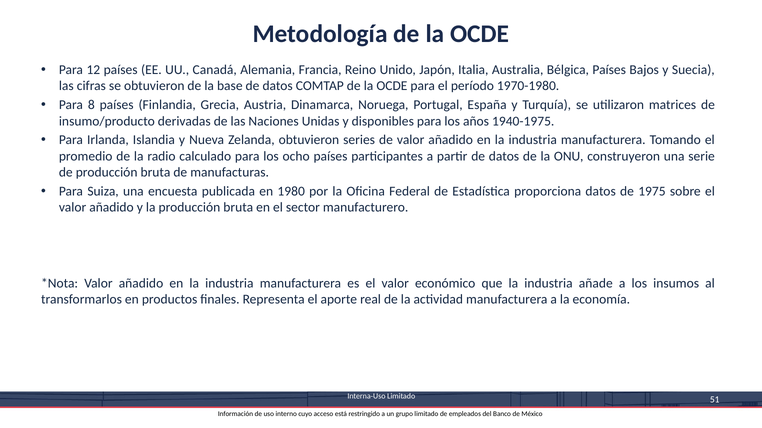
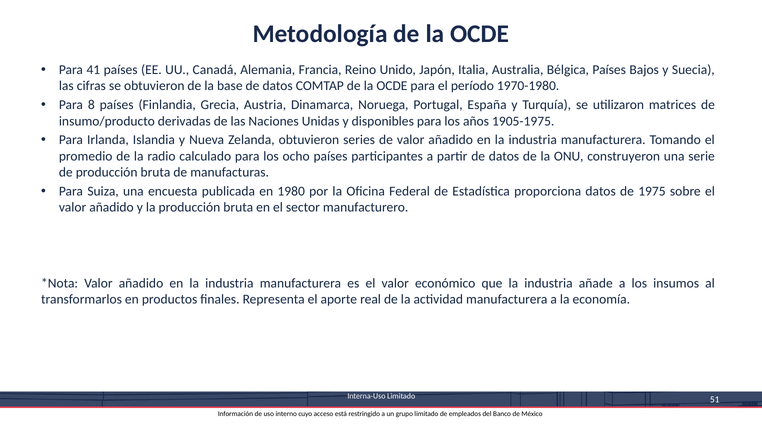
12: 12 -> 41 (93, 70)
1940-1975: 1940-1975 -> 1905-1975 (523, 121)
